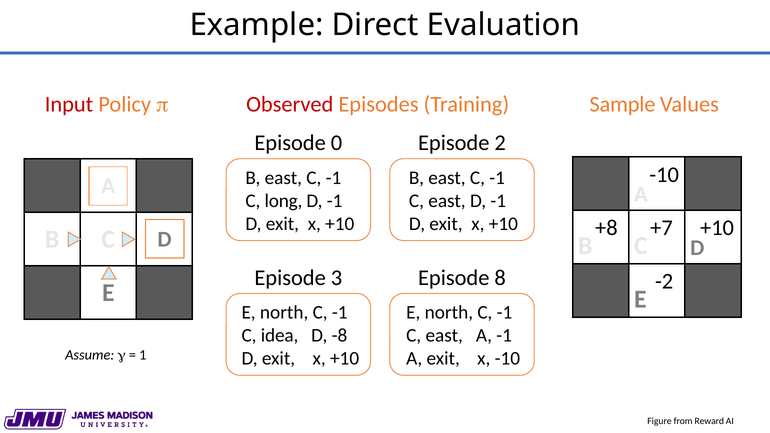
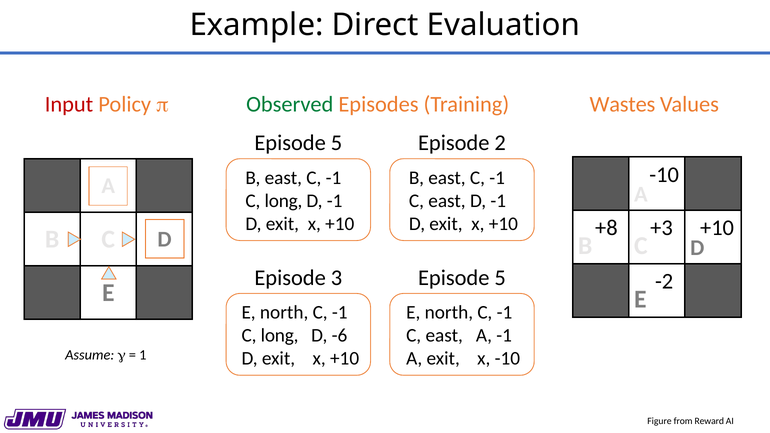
Observed colour: red -> green (290, 104)
Sample: Sample -> Wastes (622, 104)
0: 0 -> 5 (337, 143)
+7: +7 -> +3 (662, 228)
3 Episode 8: 8 -> 5 (500, 278)
idea: idea -> long (280, 336)
-8: -8 -> -6 (339, 336)
